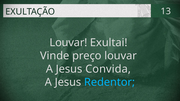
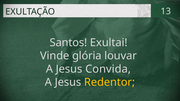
Louvar: Louvar -> Santos (68, 43)
preço: preço -> glória (87, 56)
Redentor colour: light blue -> yellow (110, 82)
